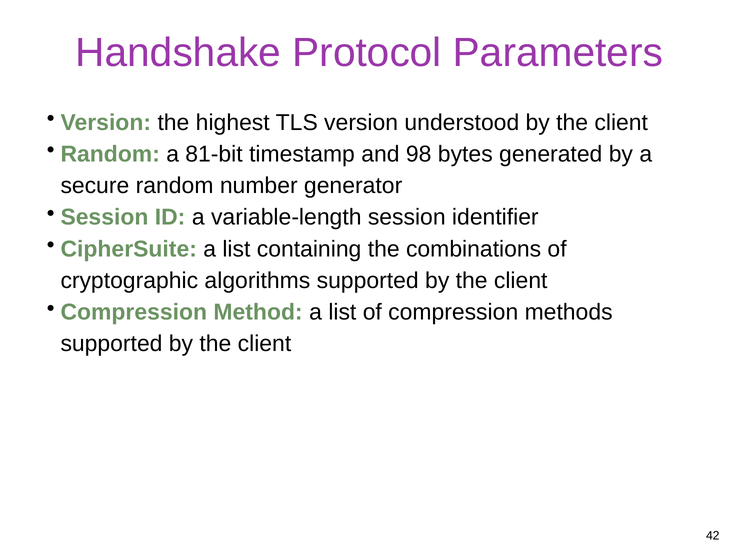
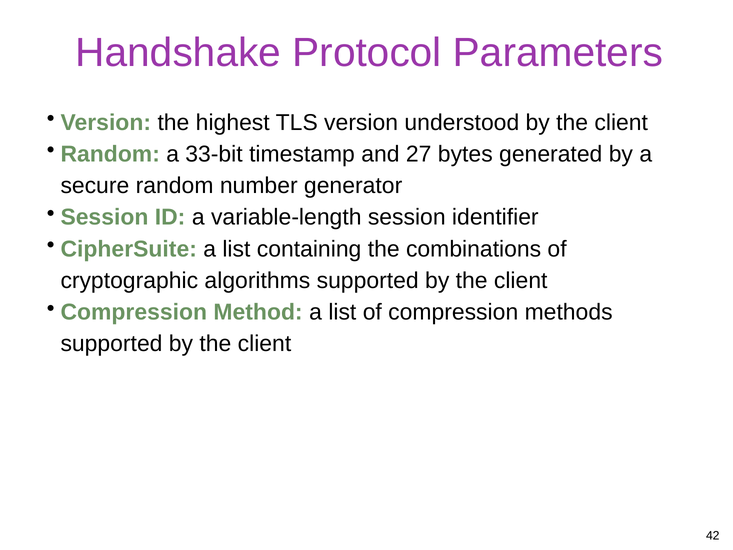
81-bit: 81-bit -> 33-bit (214, 154)
98: 98 -> 27 (419, 154)
